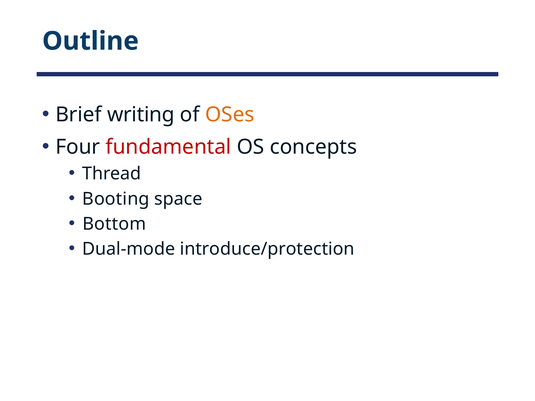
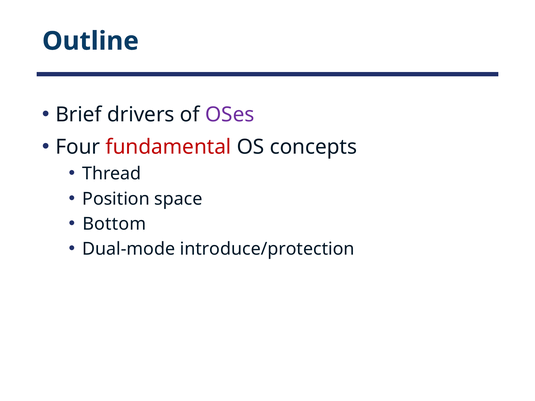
writing: writing -> drivers (141, 115)
OSes colour: orange -> purple (230, 115)
Booting: Booting -> Position (116, 199)
